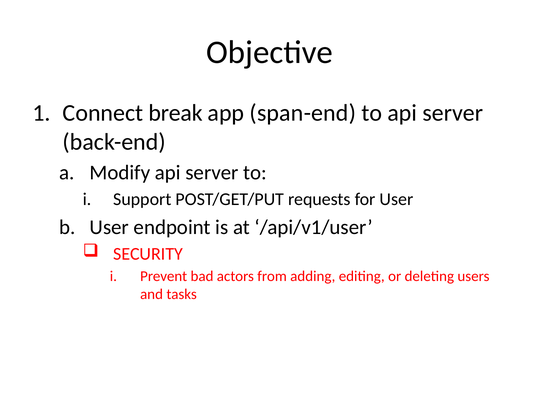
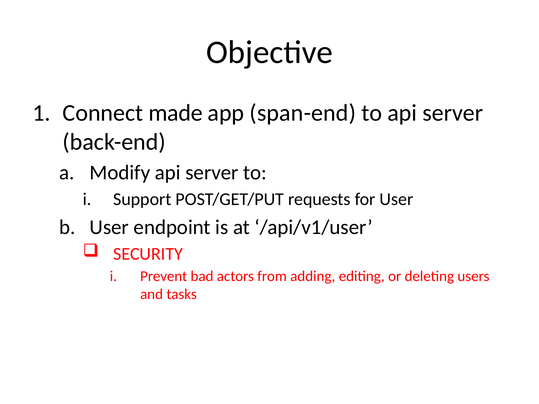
break: break -> made (176, 113)
